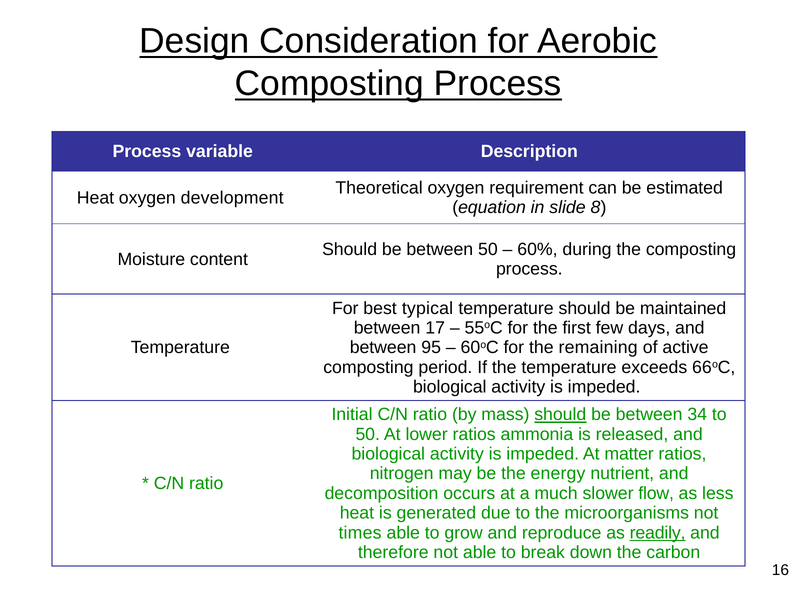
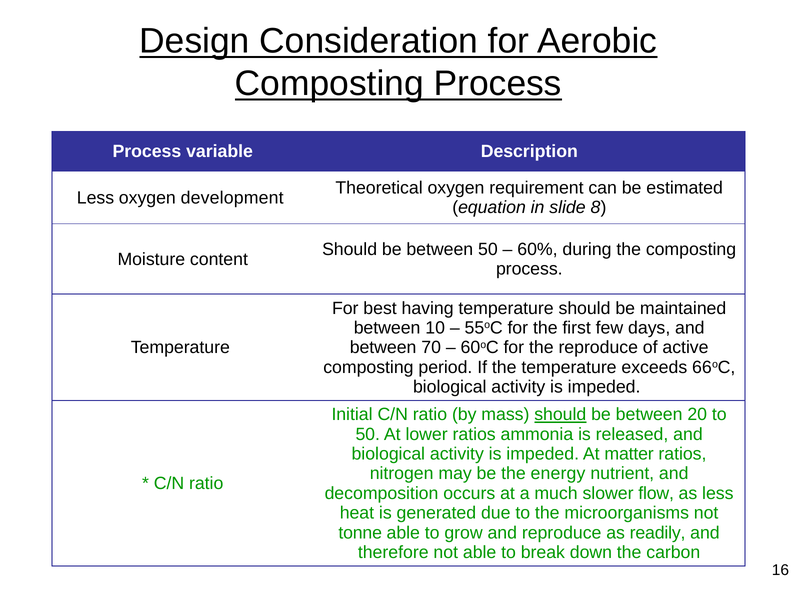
Heat: Heat -> Less (95, 198)
typical: typical -> having (428, 308)
17: 17 -> 10 (435, 328)
95: 95 -> 70 (431, 347)
the remaining: remaining -> reproduce (598, 347)
34: 34 -> 20 (697, 414)
times: times -> tonne (360, 532)
readily underline: present -> none (658, 532)
